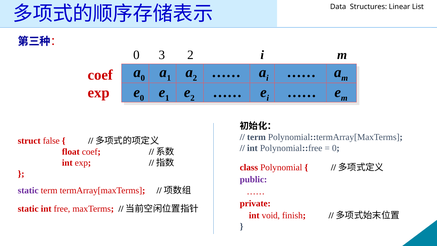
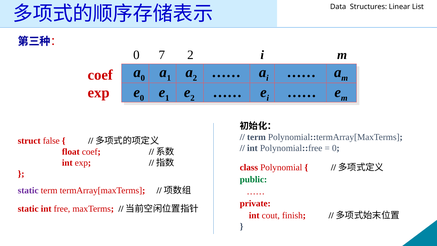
3: 3 -> 7 (162, 55)
public colour: purple -> green (253, 179)
void: void -> cout (271, 215)
